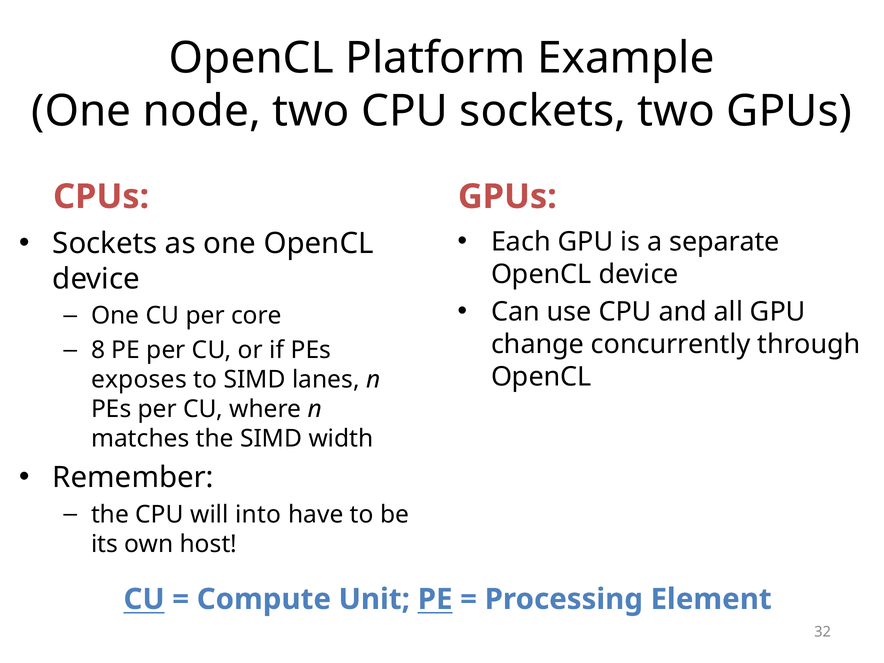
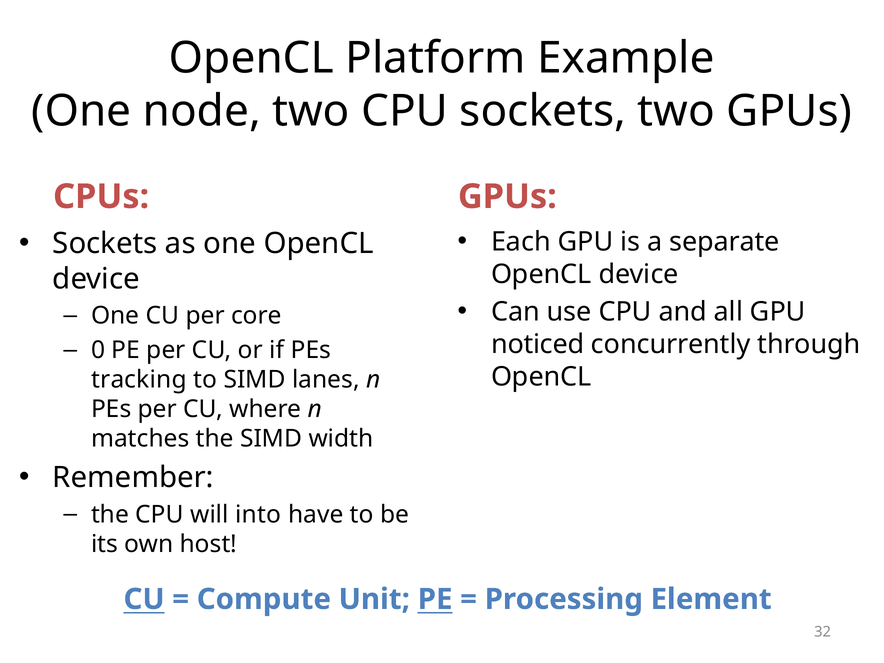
change: change -> noticed (538, 344)
8: 8 -> 0 (98, 350)
exposes: exposes -> tracking (139, 380)
